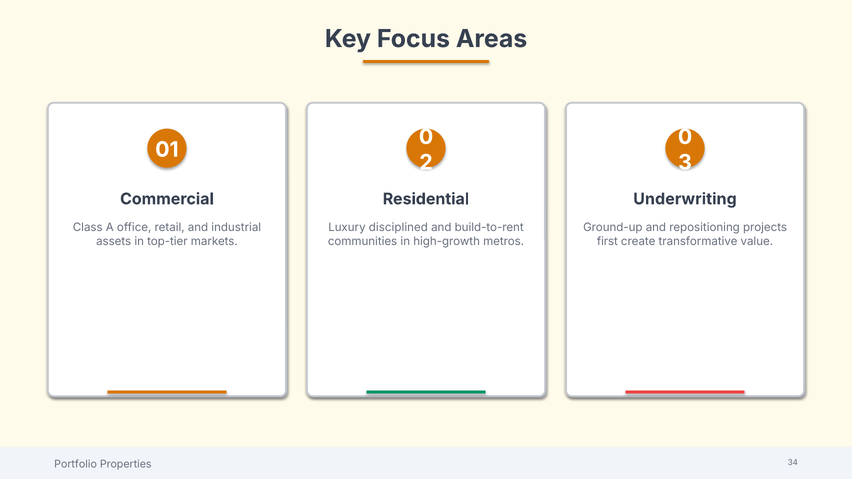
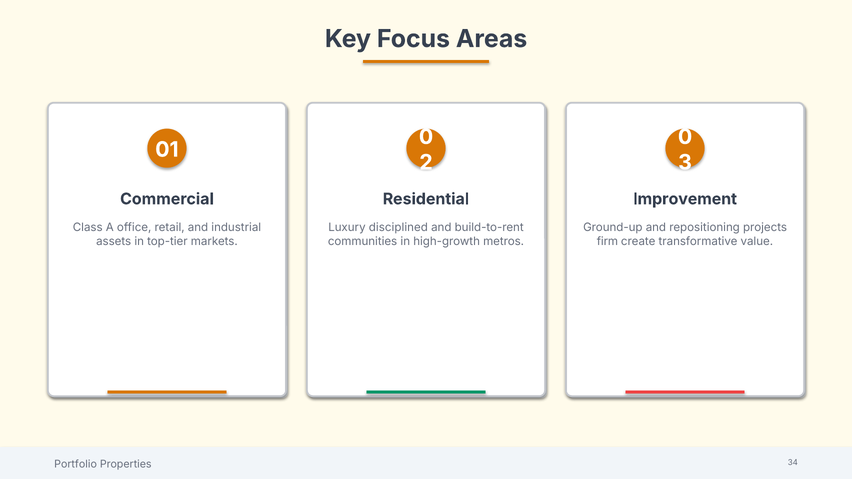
Underwriting: Underwriting -> Improvement (685, 199)
first: first -> firm (607, 241)
